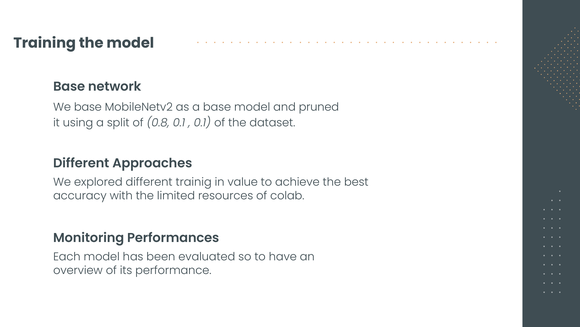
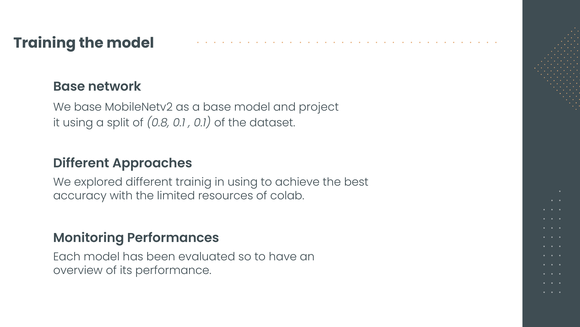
pruned: pruned -> project (319, 107)
in value: value -> using (243, 182)
